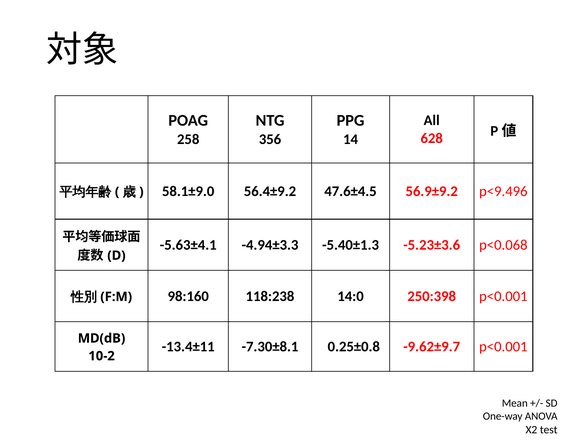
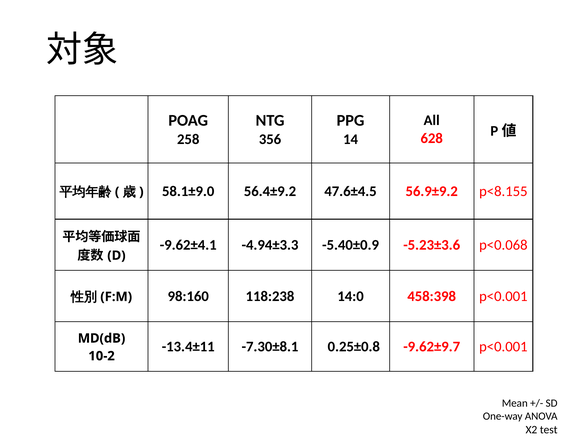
p<9.496: p<9.496 -> p<8.155 (503, 191)
-5.63±4.1: -5.63±4.1 -> -9.62±4.1 (188, 245)
-5.40±1.3: -5.40±1.3 -> -5.40±0.9 (351, 245)
250:398: 250:398 -> 458:398 (432, 296)
